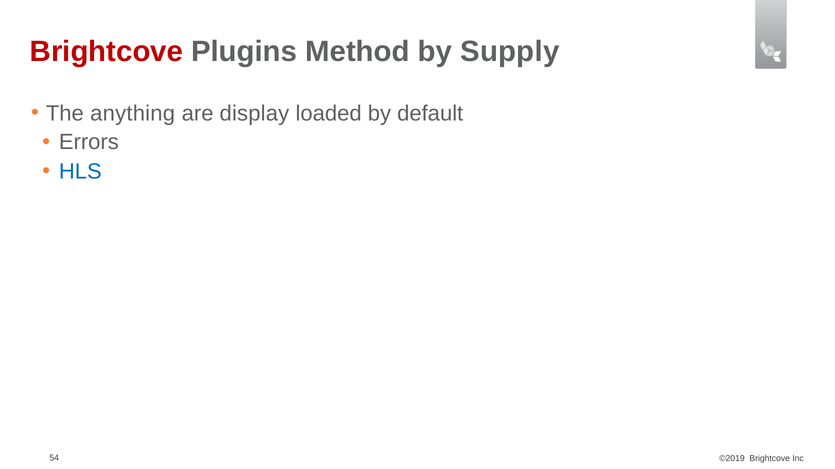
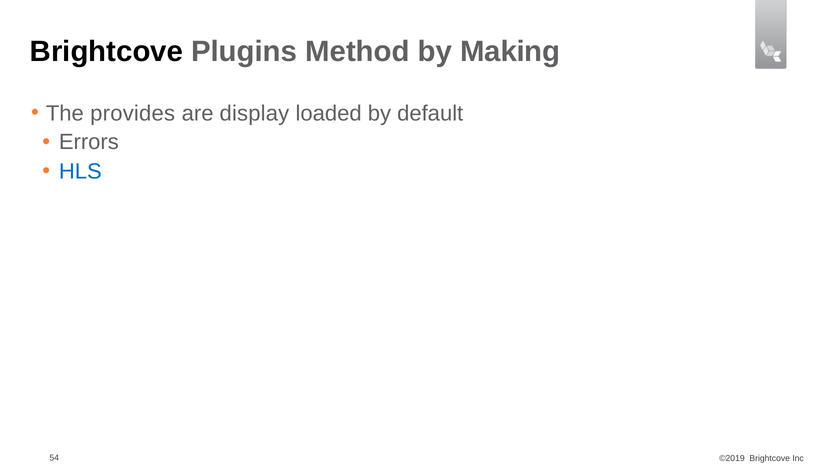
Brightcove colour: red -> black (106, 51)
Supply: Supply -> Making (510, 51)
anything: anything -> provides (133, 113)
